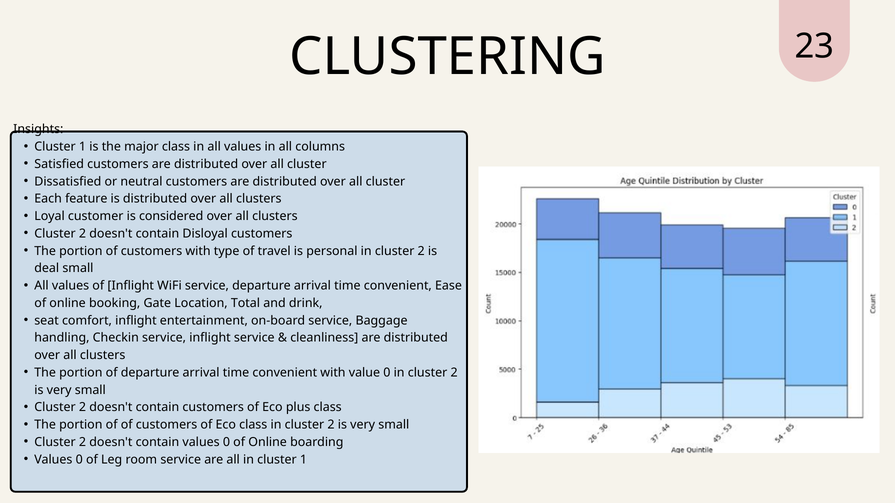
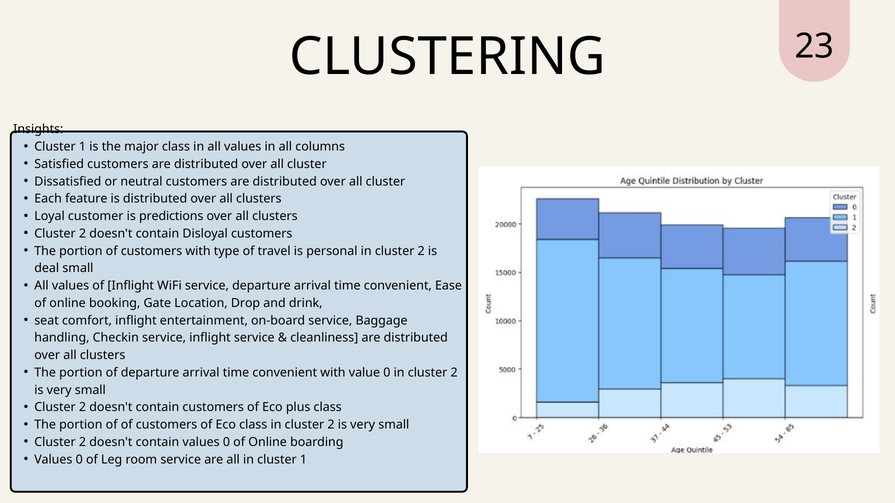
considered: considered -> predictions (171, 216)
Total: Total -> Drop (246, 303)
